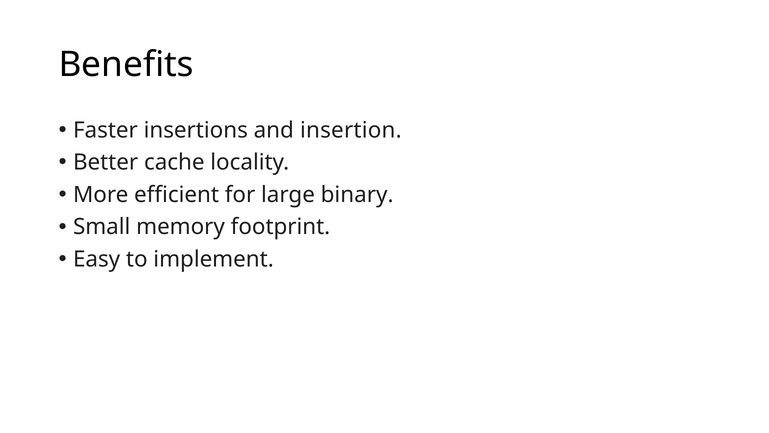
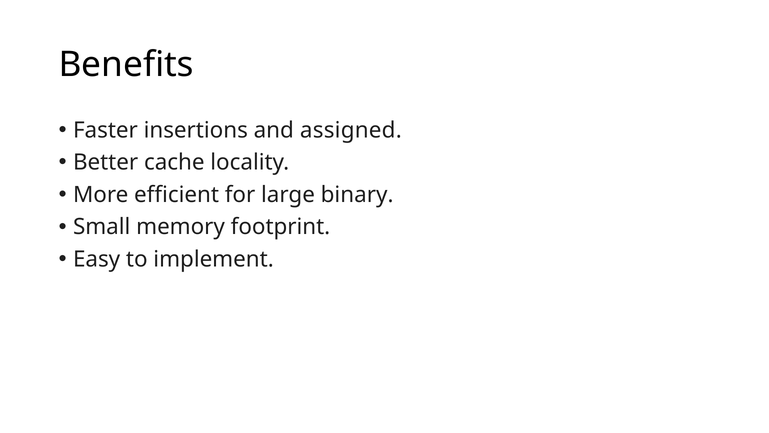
insertion: insertion -> assigned (351, 130)
